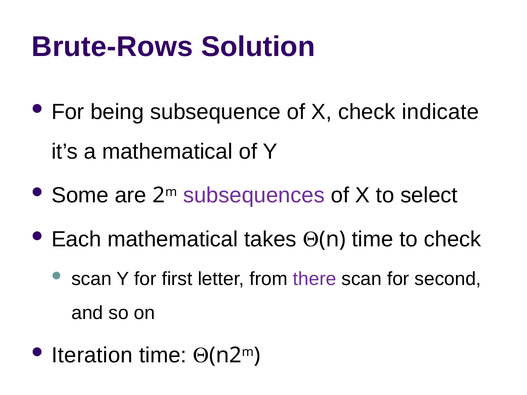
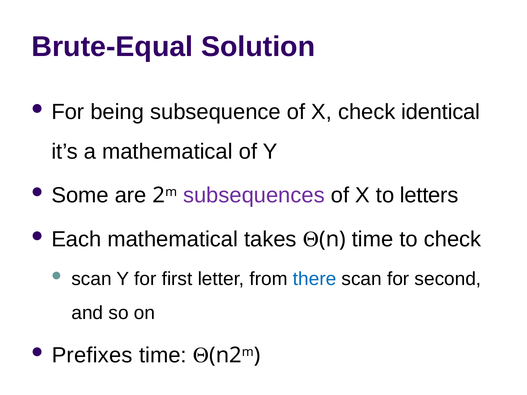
Brute-Rows: Brute-Rows -> Brute-Equal (112, 47)
indicate: indicate -> identical (441, 112)
select: select -> letters (429, 195)
there colour: purple -> blue (315, 279)
Iteration: Iteration -> Prefixes (92, 356)
